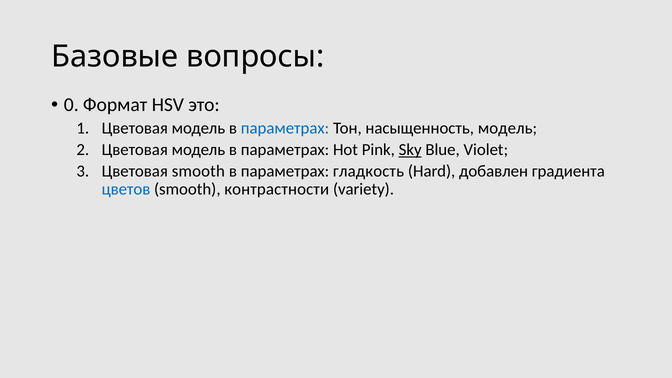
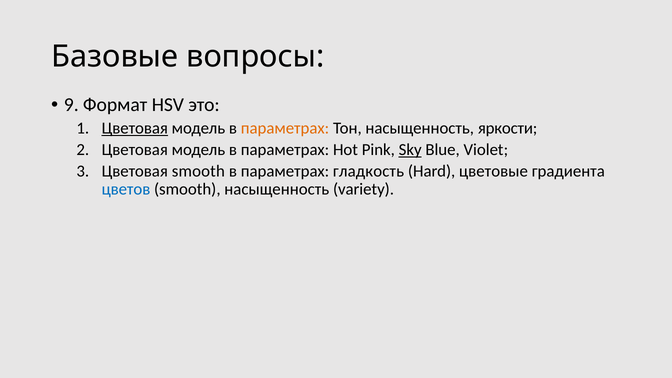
0: 0 -> 9 (71, 105)
Цветовая underline: none -> present (135, 128)
параметрах colour: blue -> orange (285, 128)
насыщенность модель: модель -> яркости (508, 128)
добавлен: добавлен -> цветовые (493, 171)
smooth контрастности: контрастности -> насыщенность (277, 189)
